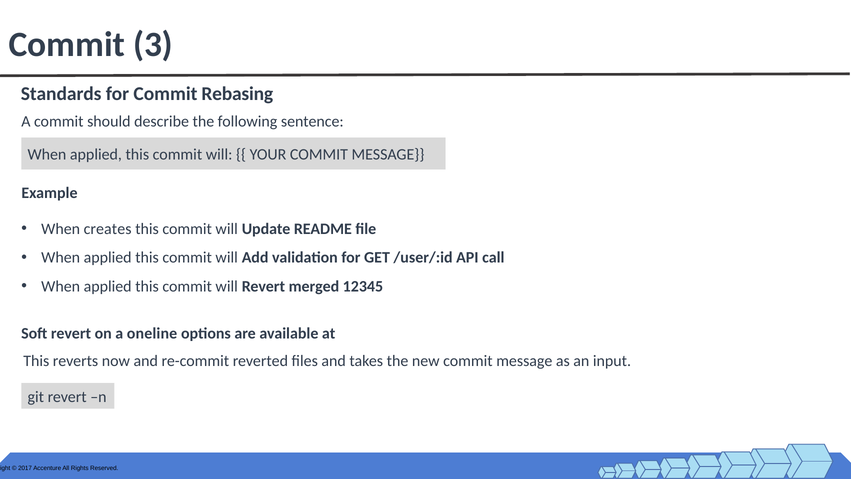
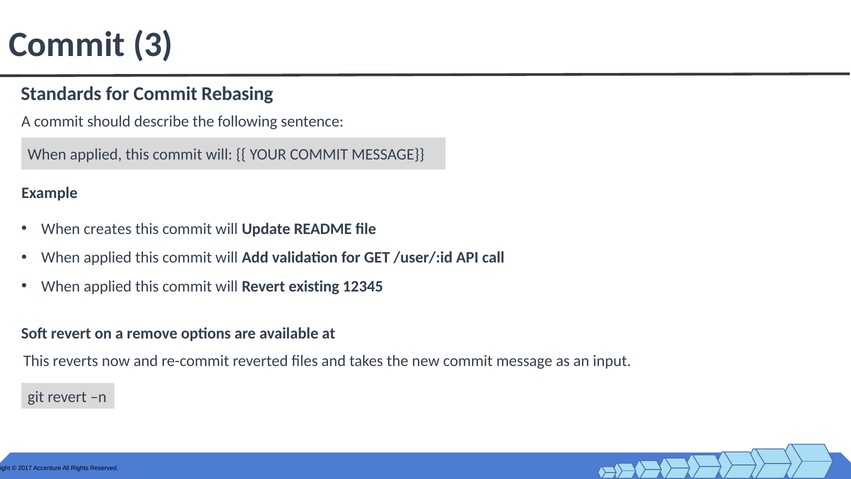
merged: merged -> existing (314, 286)
oneline: oneline -> remove (152, 333)
